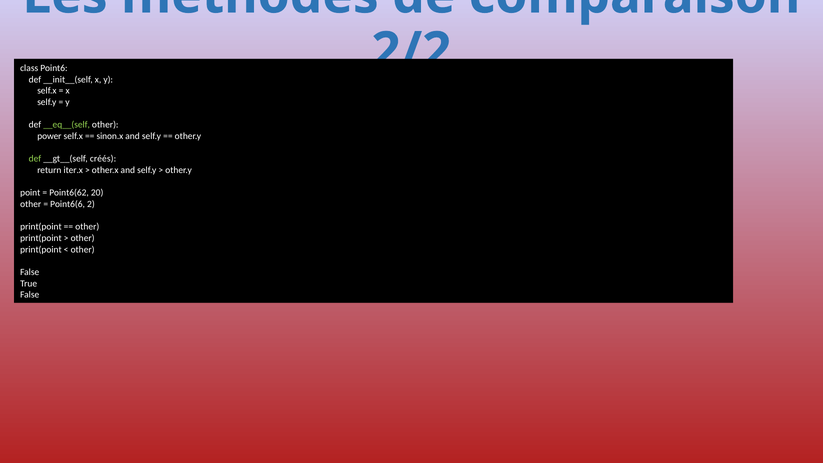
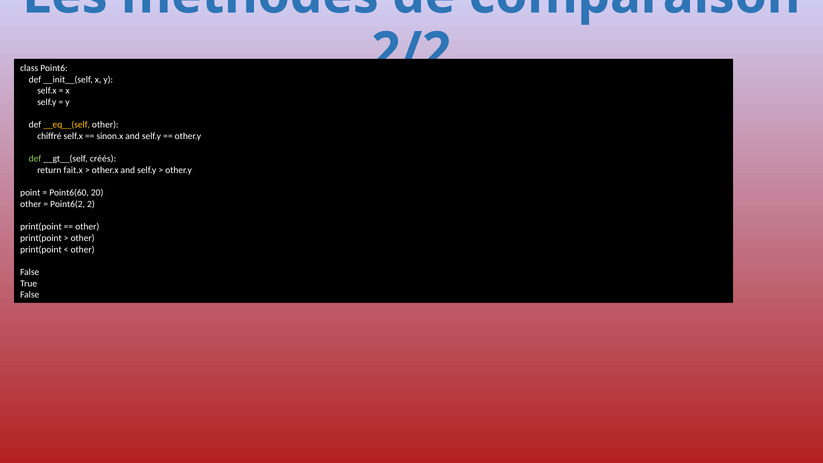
__eq__(self colour: light green -> yellow (67, 125)
power: power -> chiffré (49, 136)
iter.x: iter.x -> fait.x (73, 170)
Point6(62: Point6(62 -> Point6(60 (69, 193)
Point6(6: Point6(6 -> Point6(2 (68, 204)
